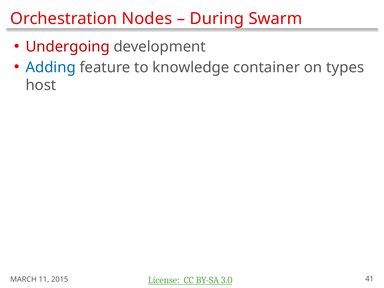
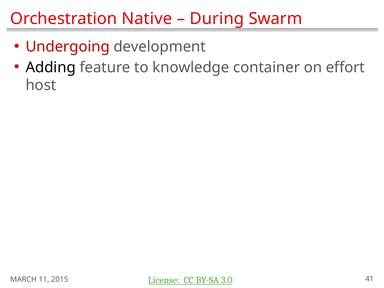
Nodes: Nodes -> Native (147, 19)
Adding colour: blue -> black (51, 67)
types: types -> effort (345, 67)
